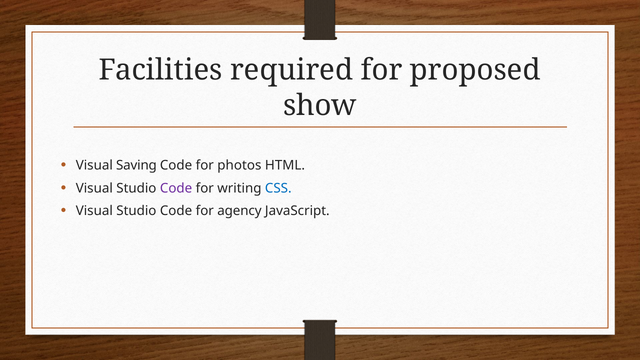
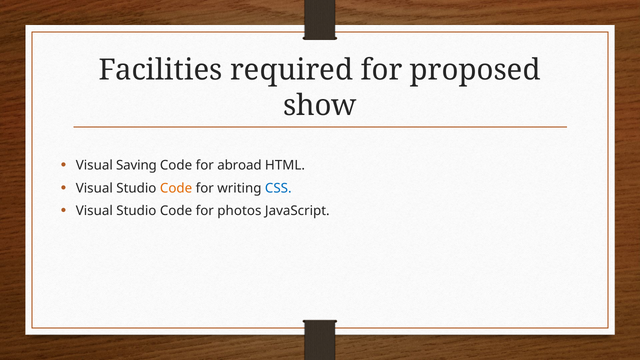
photos: photos -> abroad (239, 165)
Code colour: purple -> orange (176, 188)
agency: agency -> photos (239, 211)
